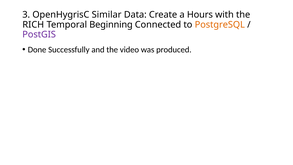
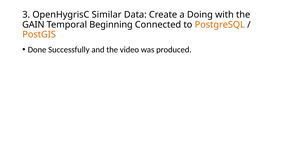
Hours: Hours -> Doing (200, 15)
RICH: RICH -> GAIN (33, 25)
PostGIS colour: purple -> orange (39, 35)
